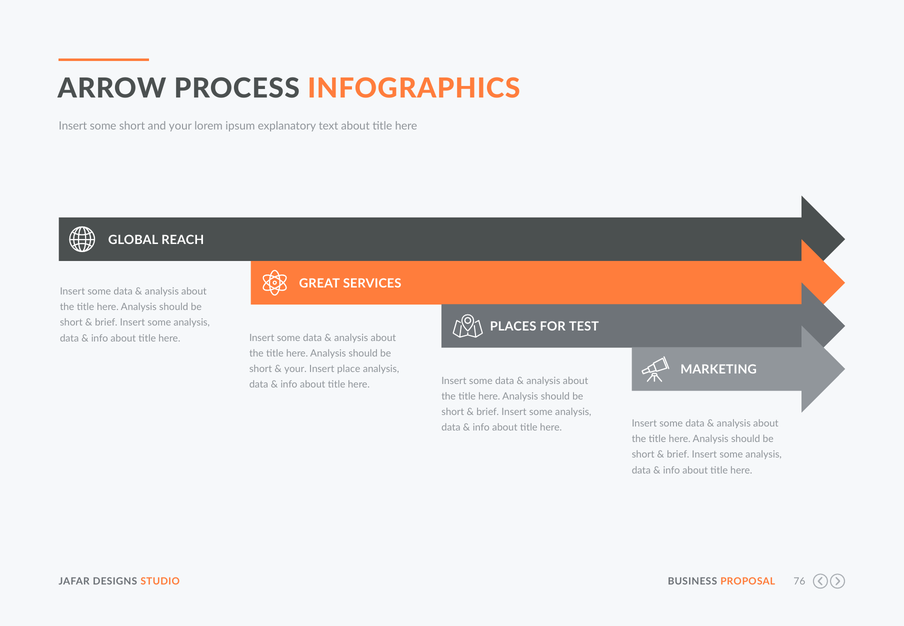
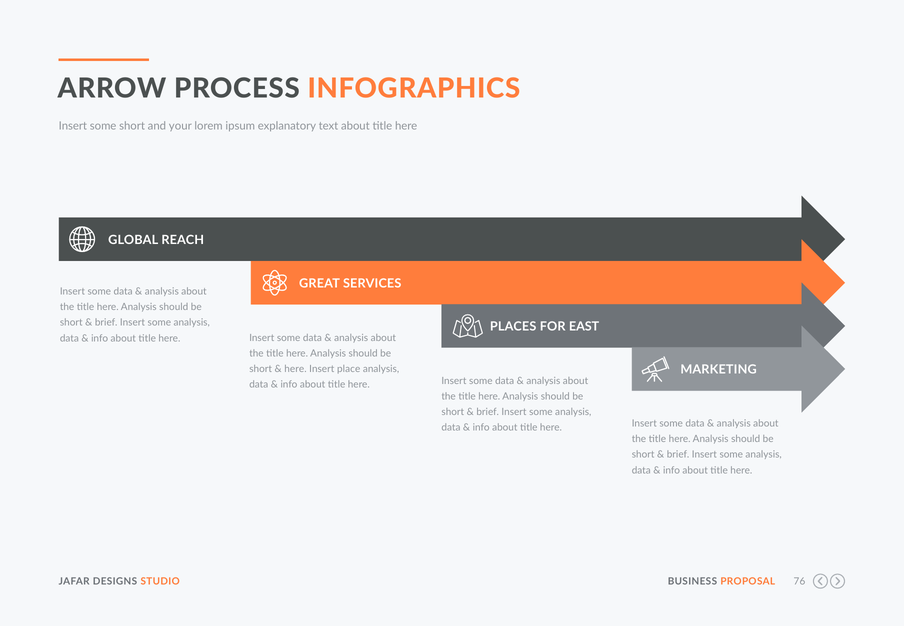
TEST: TEST -> EAST (584, 327)
your: your -> here (295, 369)
